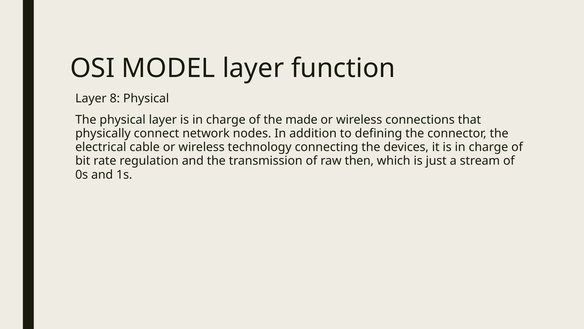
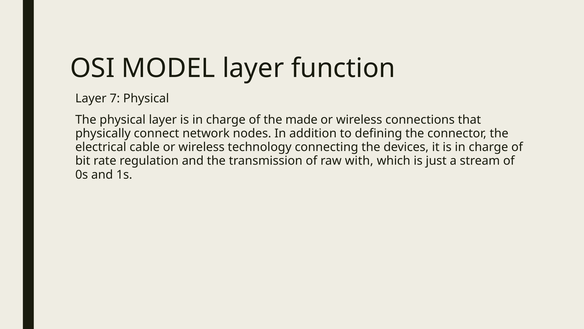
8: 8 -> 7 (115, 98)
then: then -> with (359, 161)
